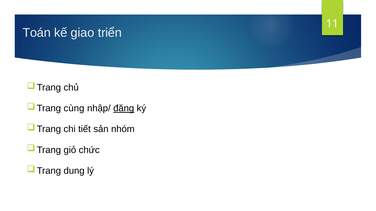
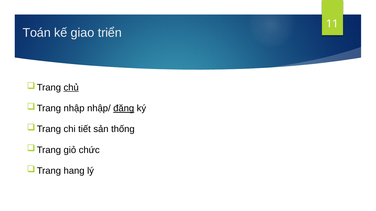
chủ underline: none -> present (71, 88)
cùng: cùng -> nhập (74, 109)
nhóm: nhóm -> thống (123, 129)
dung: dung -> hang (74, 171)
